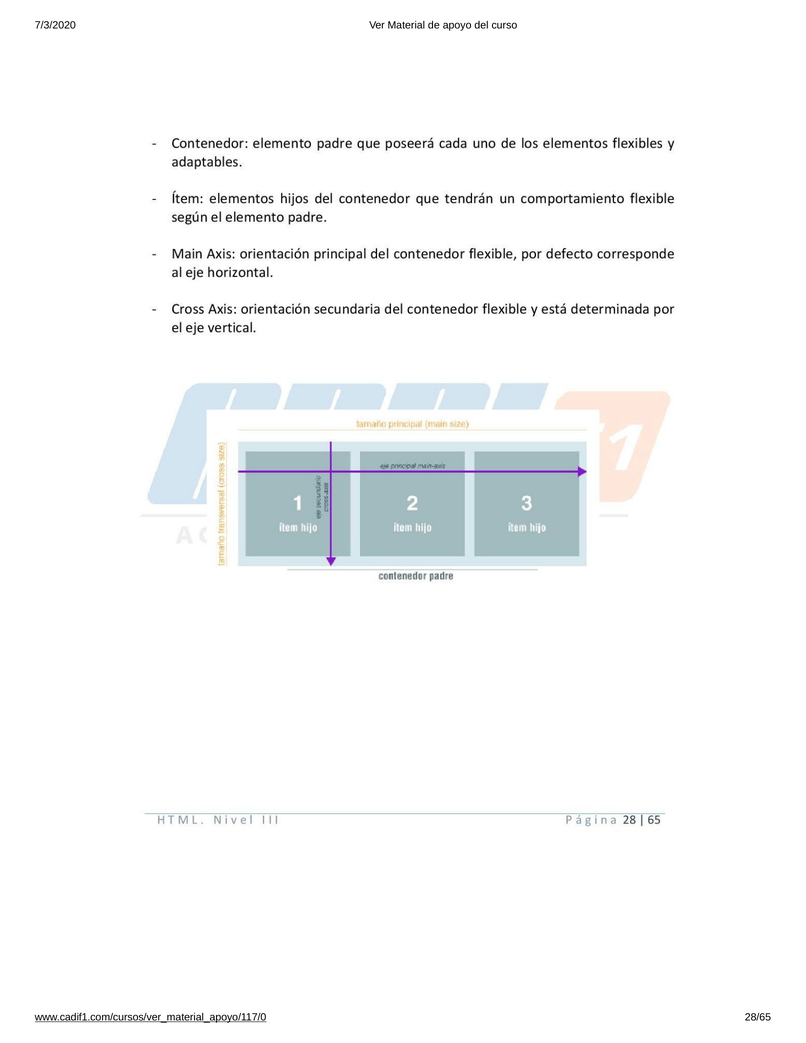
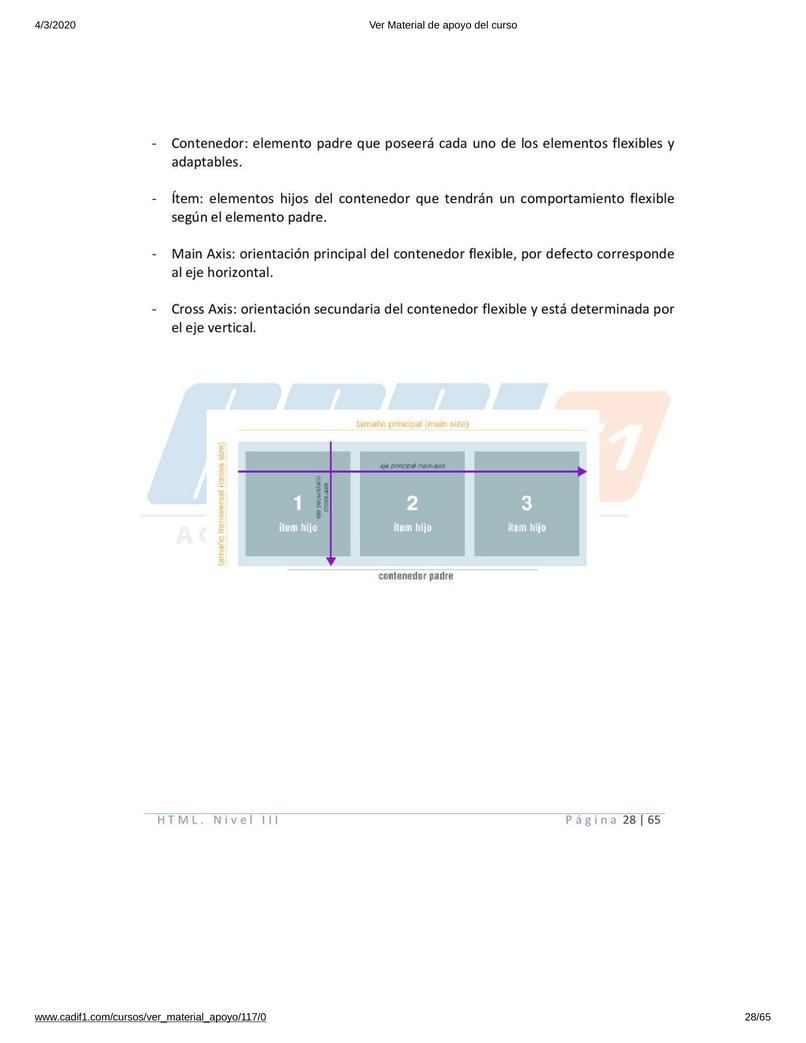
7/3/2020: 7/3/2020 -> 4/3/2020 (55, 25)
